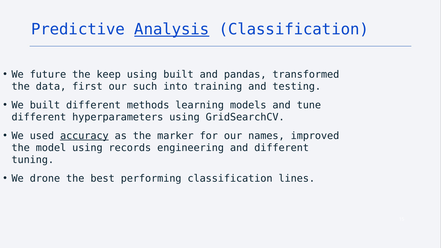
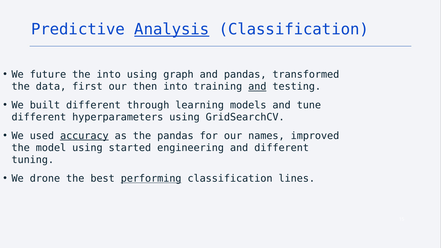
the keep: keep -> into (109, 74)
using built: built -> graph (178, 74)
such: such -> then (145, 87)
and underline: none -> present (257, 87)
methods: methods -> through (148, 105)
the marker: marker -> pandas (175, 136)
records: records -> started (130, 148)
performing underline: none -> present (151, 179)
